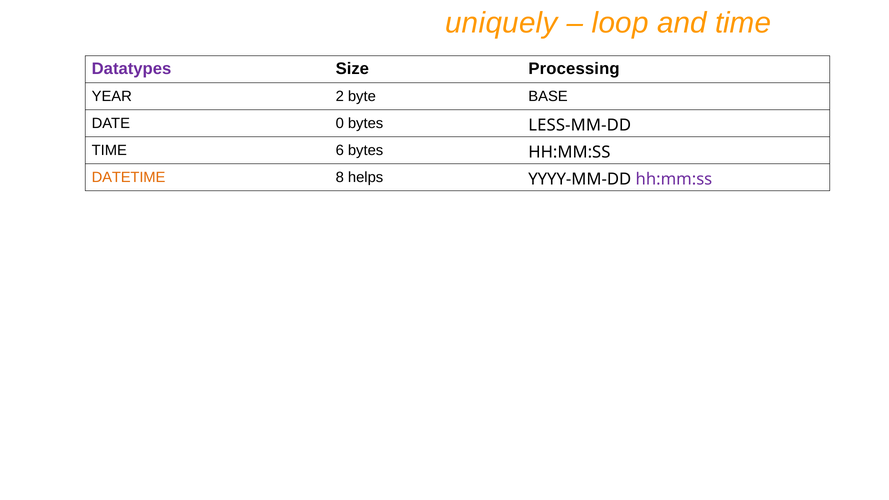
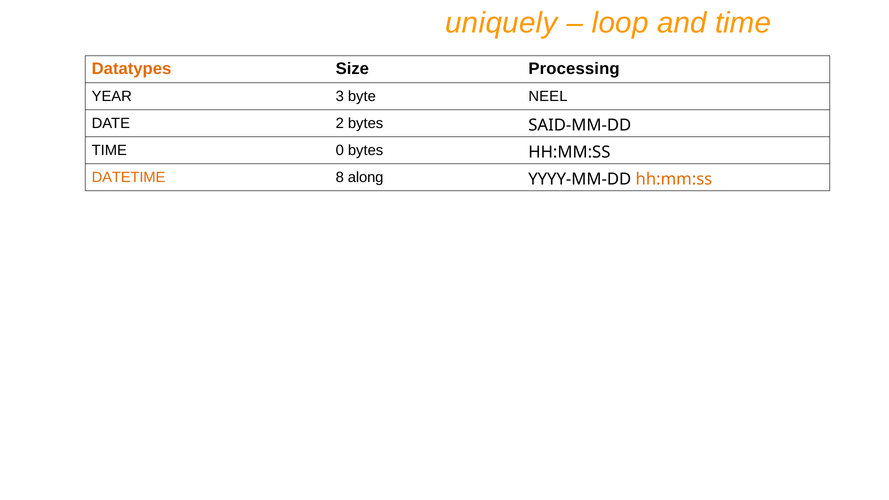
Datatypes colour: purple -> orange (132, 69)
2: 2 -> 3 (340, 97)
BASE: BASE -> NEEL (548, 97)
0: 0 -> 2 (340, 124)
LESS-MM-DD: LESS-MM-DD -> SAID-MM-DD (580, 125)
6: 6 -> 0 (340, 151)
helps: helps -> along (366, 178)
hh:mm:ss colour: purple -> orange (674, 179)
